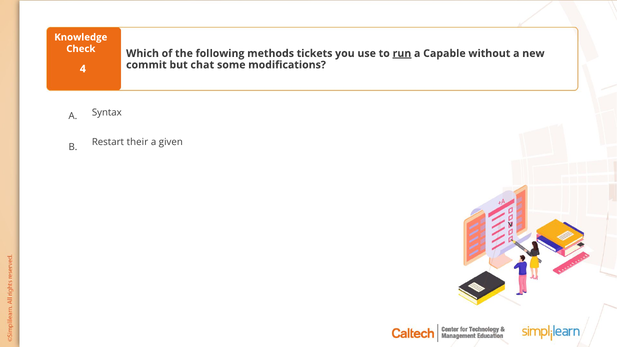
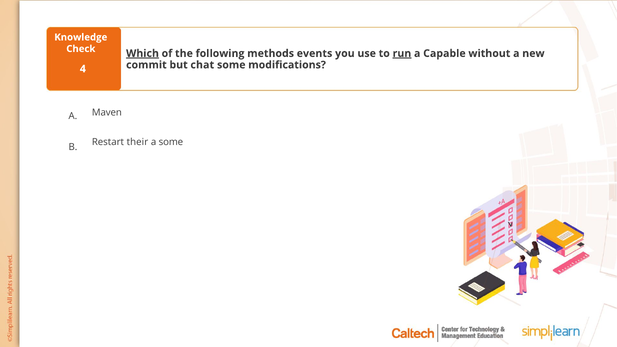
Which underline: none -> present (143, 53)
tickets: tickets -> events (315, 53)
Syntax: Syntax -> Maven (107, 112)
a given: given -> some (171, 142)
